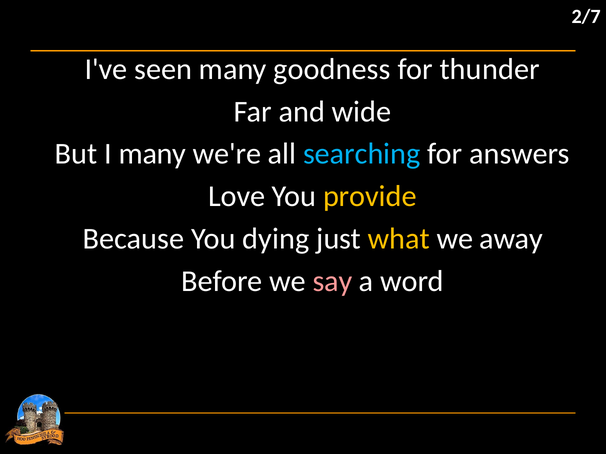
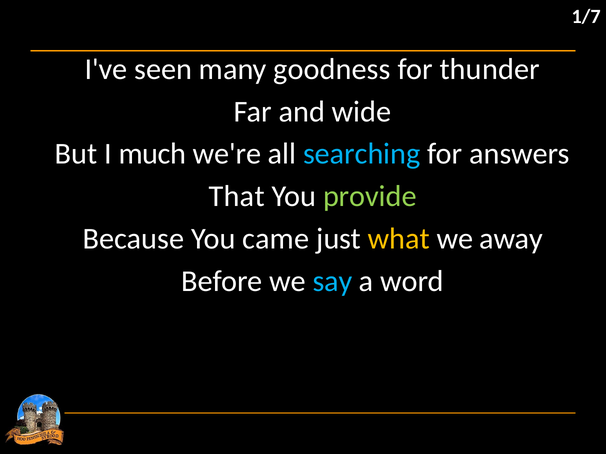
2/7: 2/7 -> 1/7 (586, 16)
I many: many -> much (152, 154)
Love: Love -> That (237, 196)
provide colour: yellow -> light green (370, 196)
dying: dying -> came (276, 239)
say colour: pink -> light blue (332, 281)
